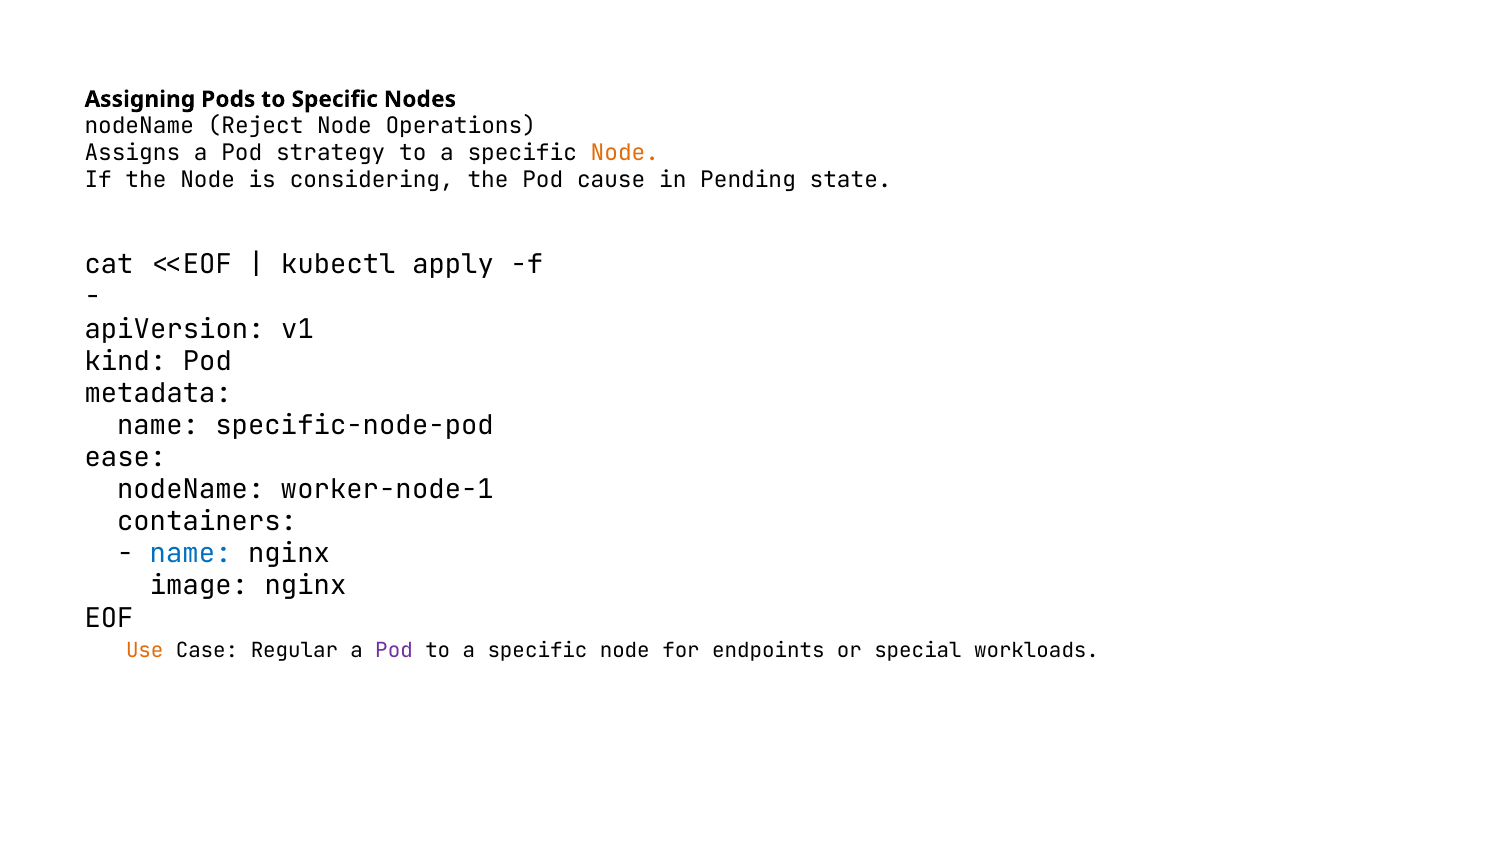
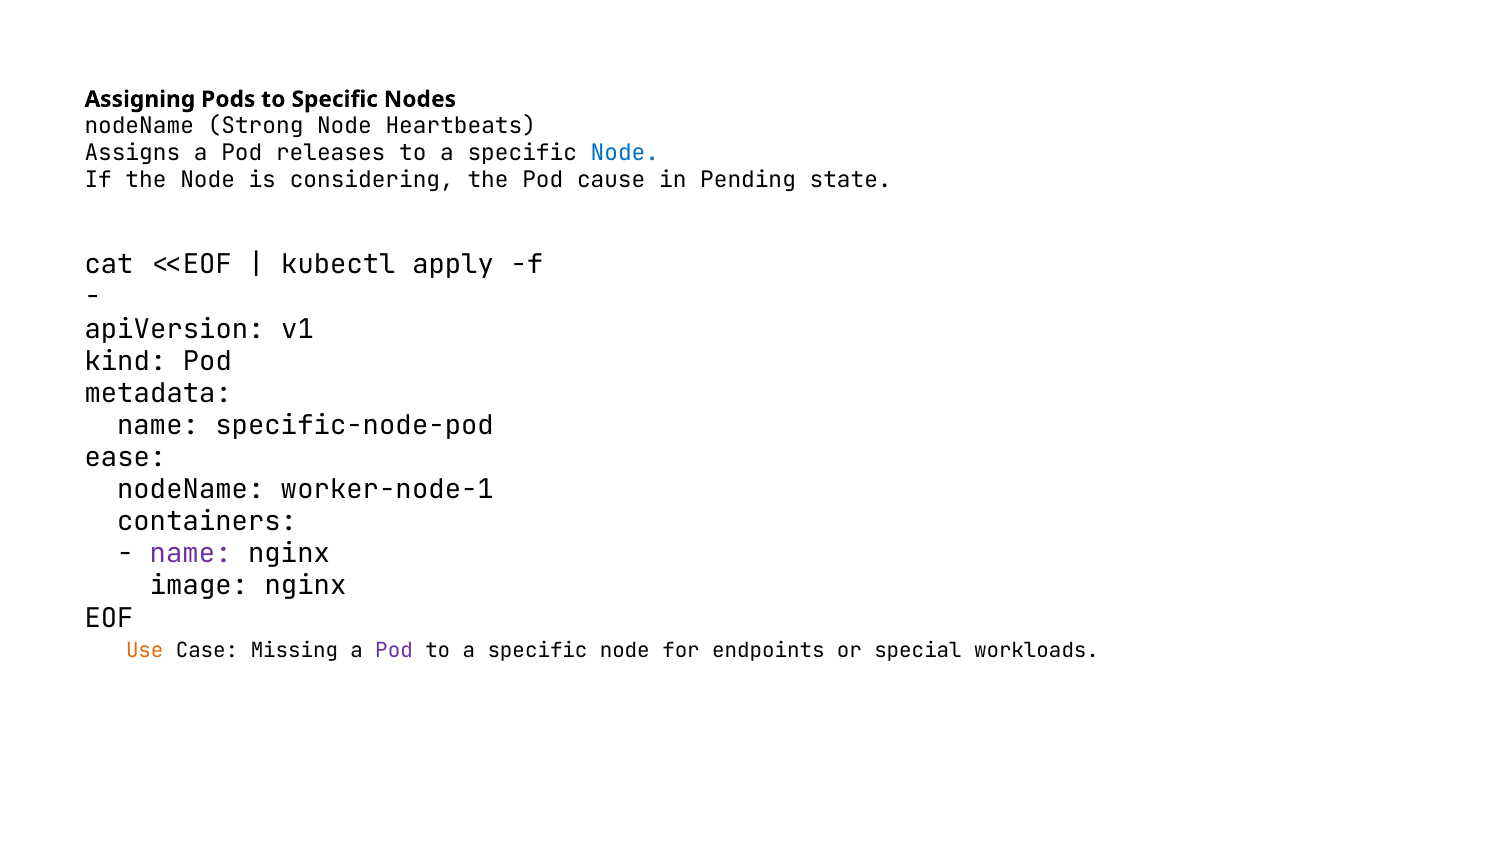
Reject: Reject -> Strong (256, 126)
Operations: Operations -> Heartbeats (461, 126)
strategy: strategy -> releases (331, 153)
Node colour: orange -> blue (625, 153)
name colour: blue -> purple (191, 554)
Regular: Regular -> Missing (294, 651)
